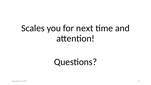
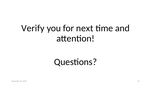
Scales: Scales -> Verify (33, 28)
